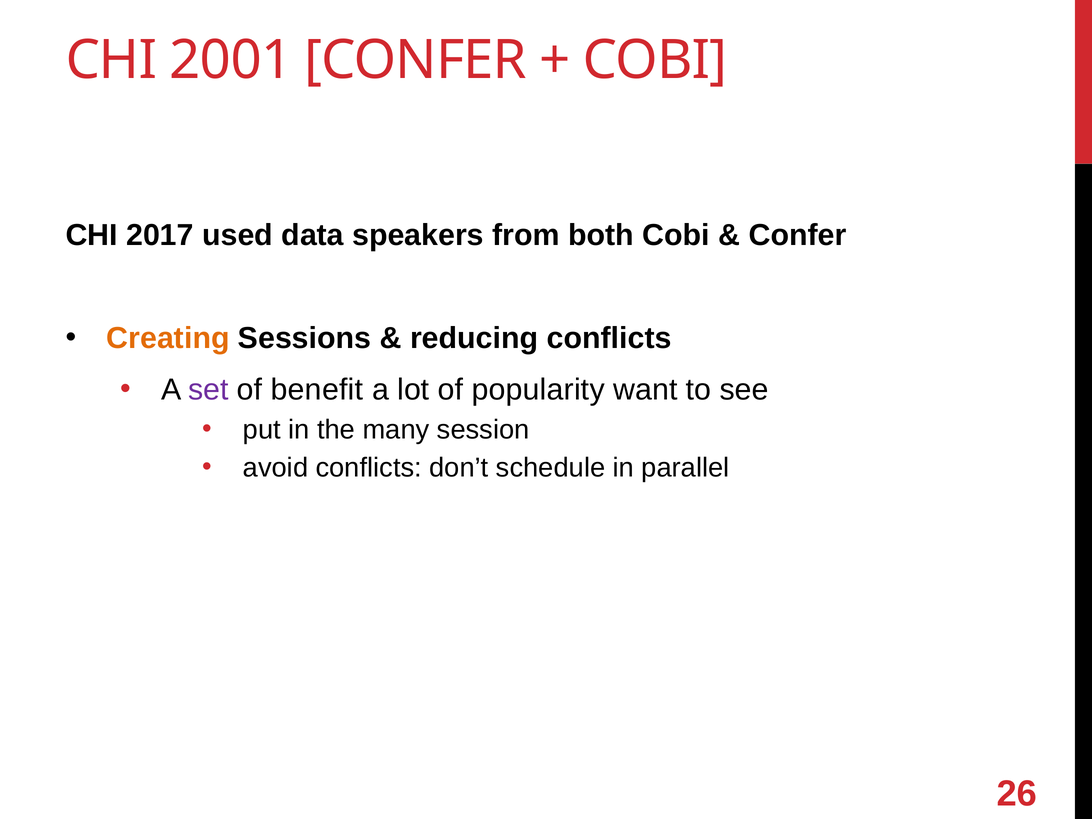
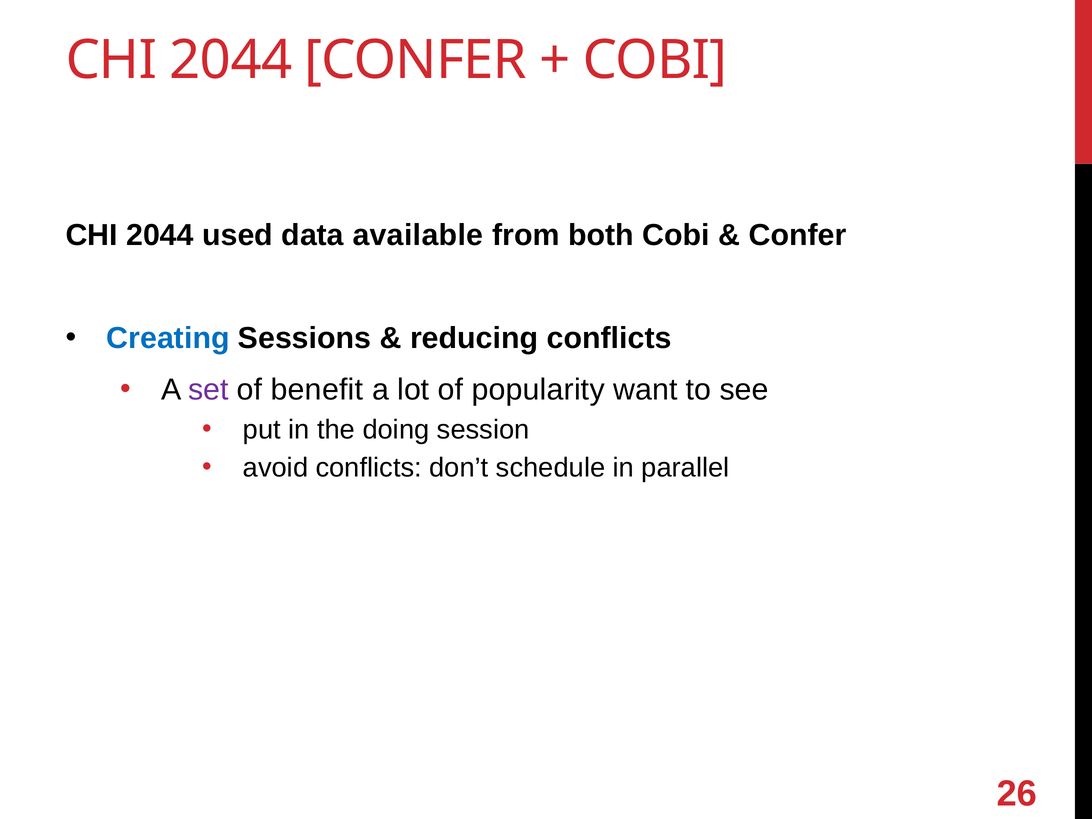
2001: 2001 -> 2044 (231, 60)
2017: 2017 -> 2044 (160, 235)
speakers: speakers -> available (418, 235)
Creating colour: orange -> blue (168, 338)
many: many -> doing (396, 430)
